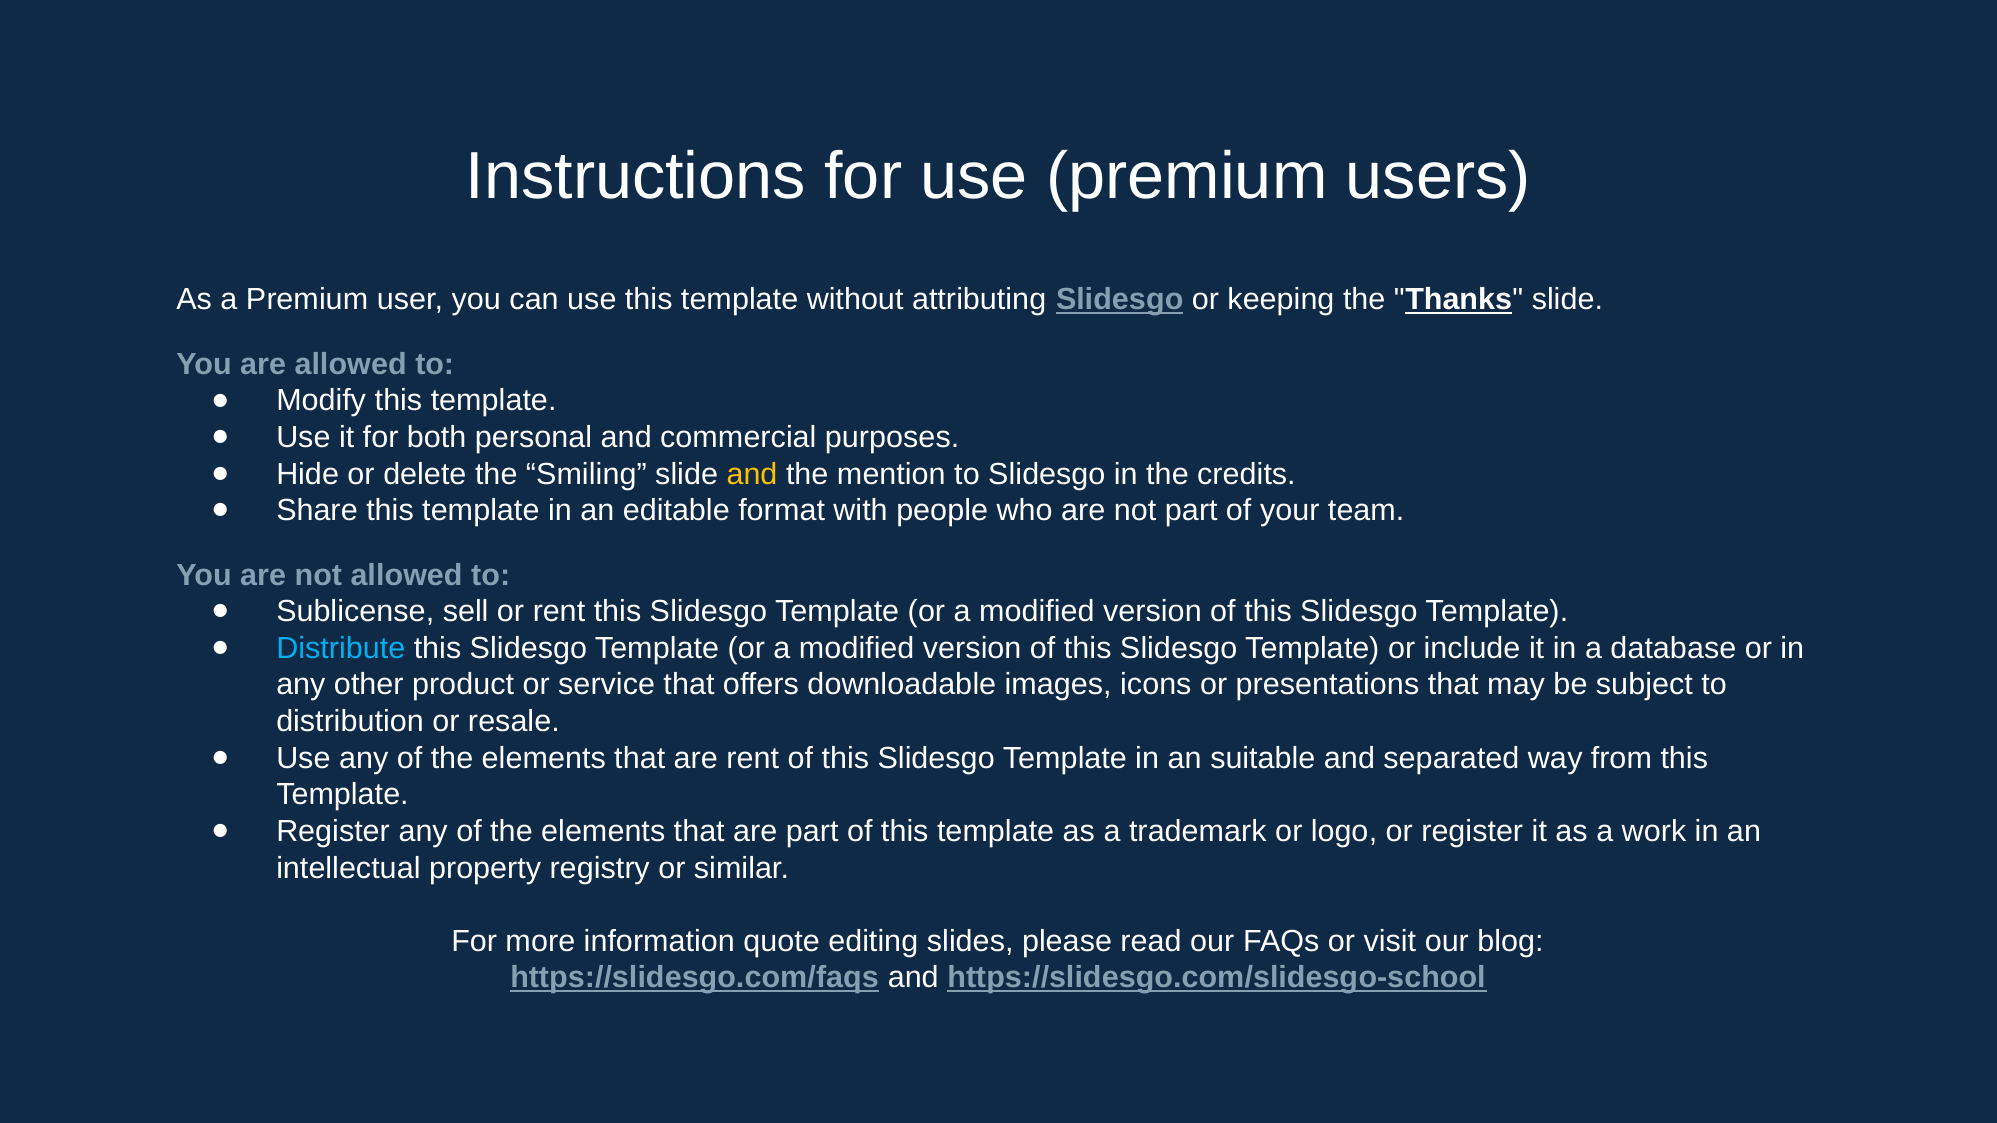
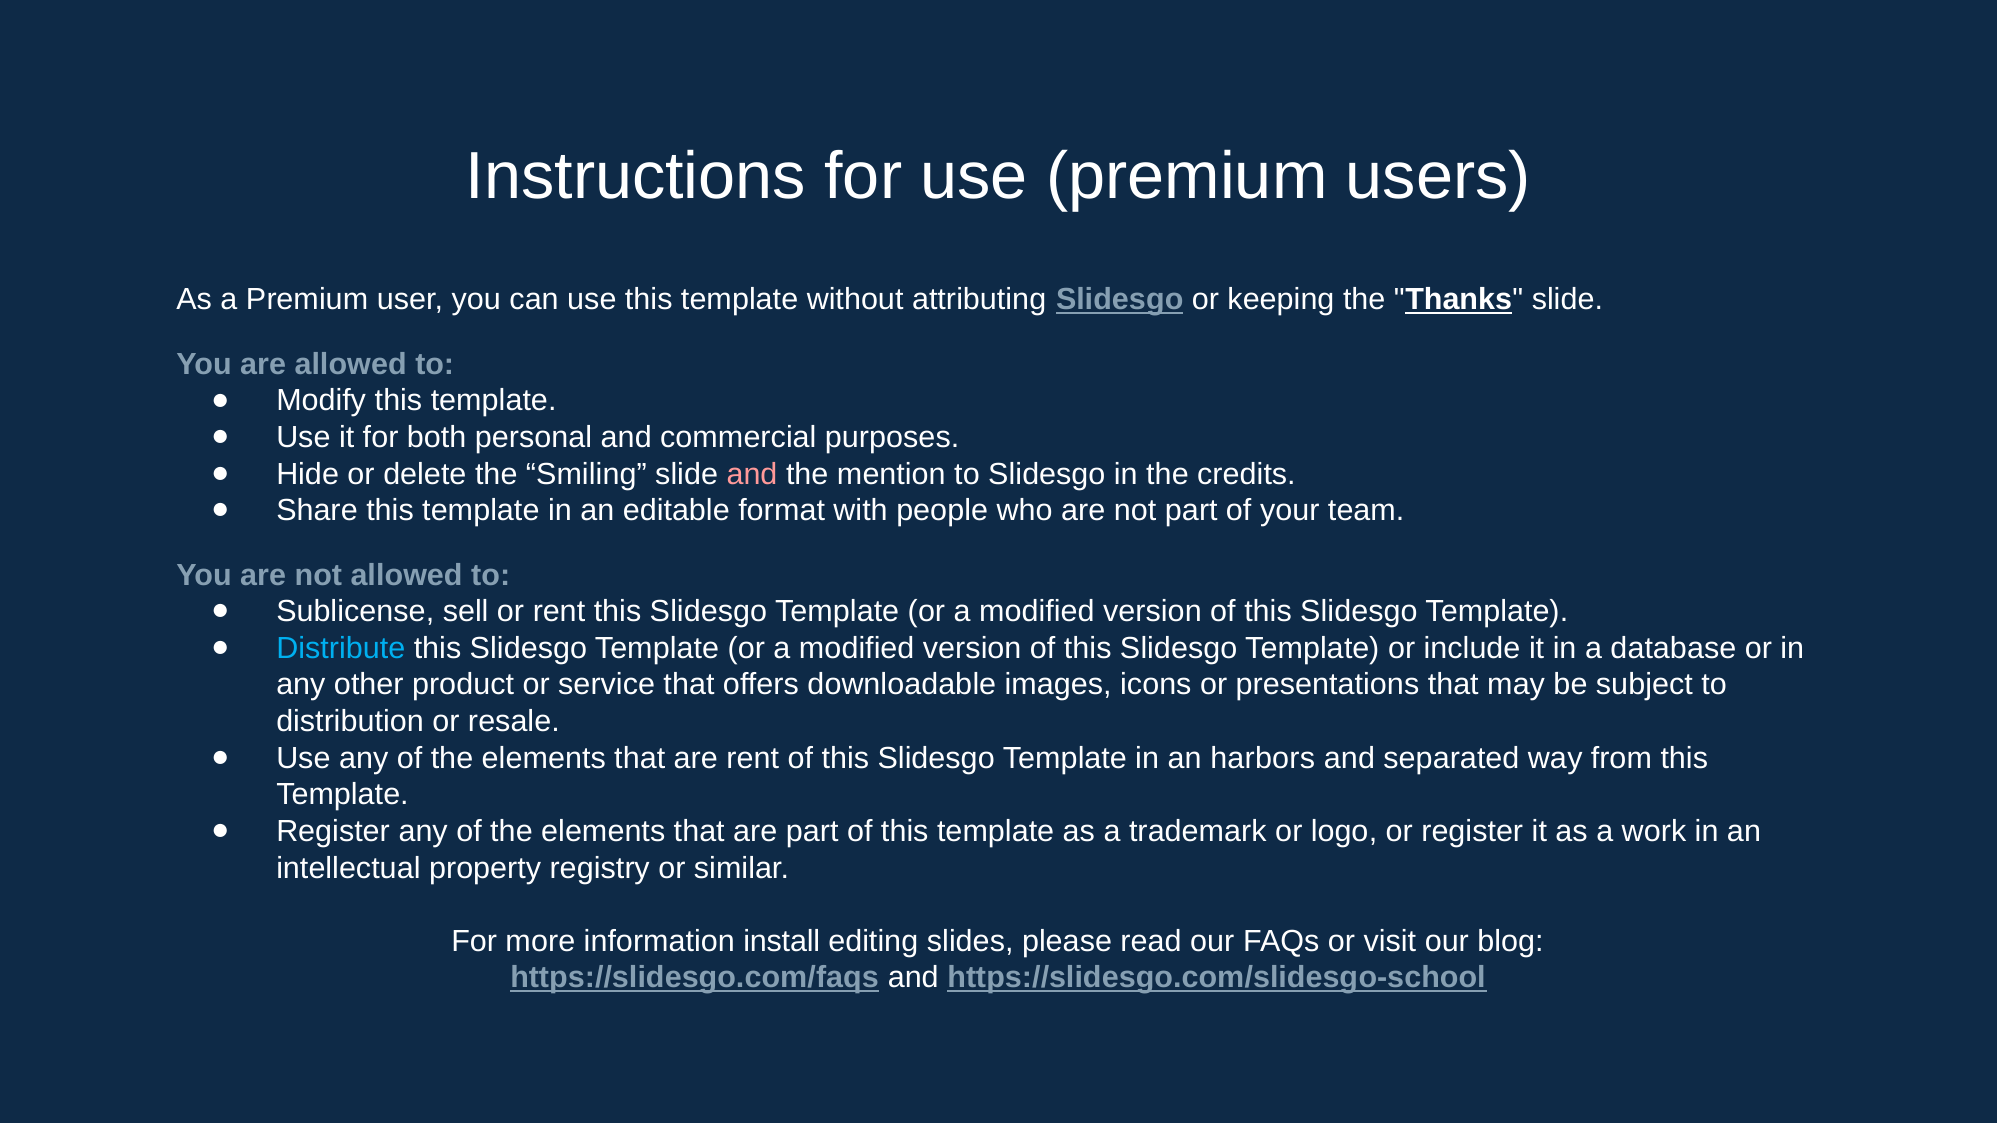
and colour: yellow -> pink (752, 474)
suitable: suitable -> harbors (1263, 758)
quote: quote -> install (782, 941)
